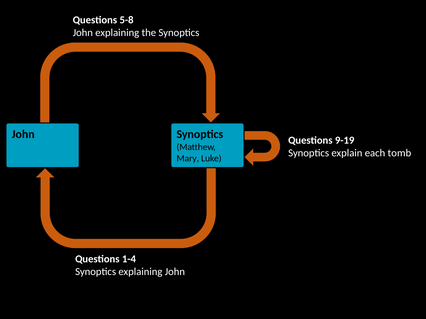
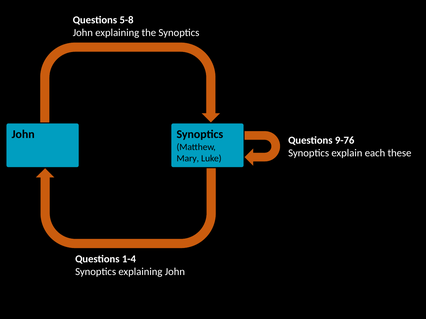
9-19: 9-19 -> 9-76 (345, 141)
tomb: tomb -> these (400, 153)
